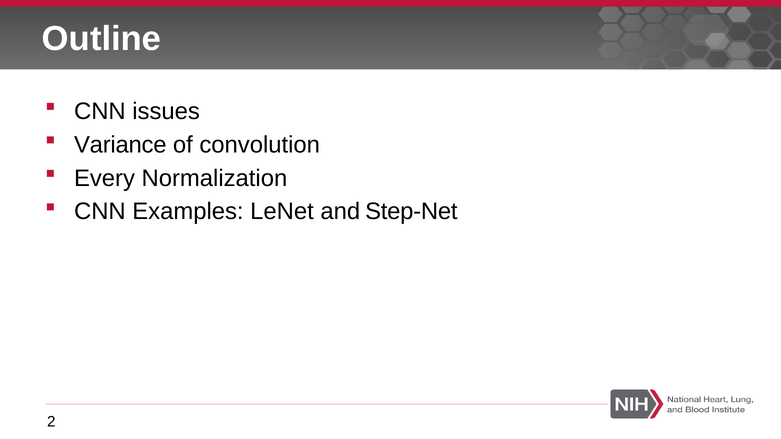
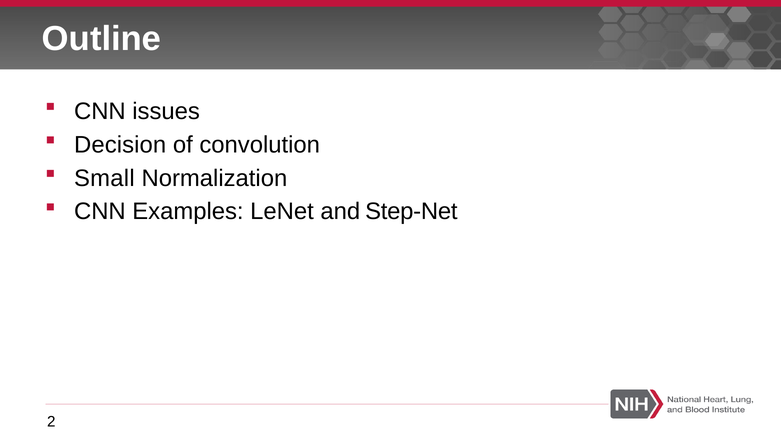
Variance: Variance -> Decision (120, 145)
Every: Every -> Small (104, 178)
